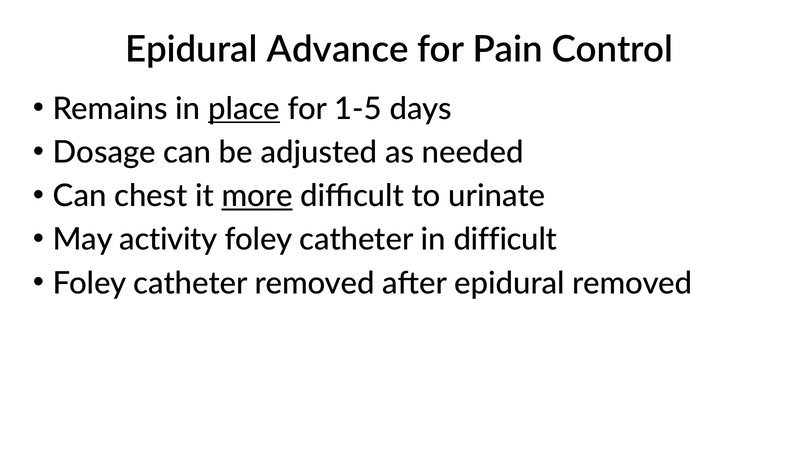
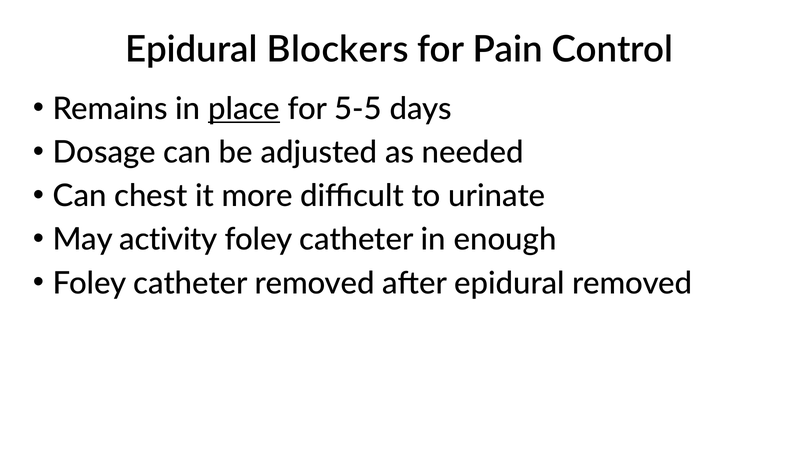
Advance: Advance -> Blockers (338, 50)
1-5: 1-5 -> 5-5 (358, 109)
more underline: present -> none (257, 196)
in difficult: difficult -> enough (505, 240)
